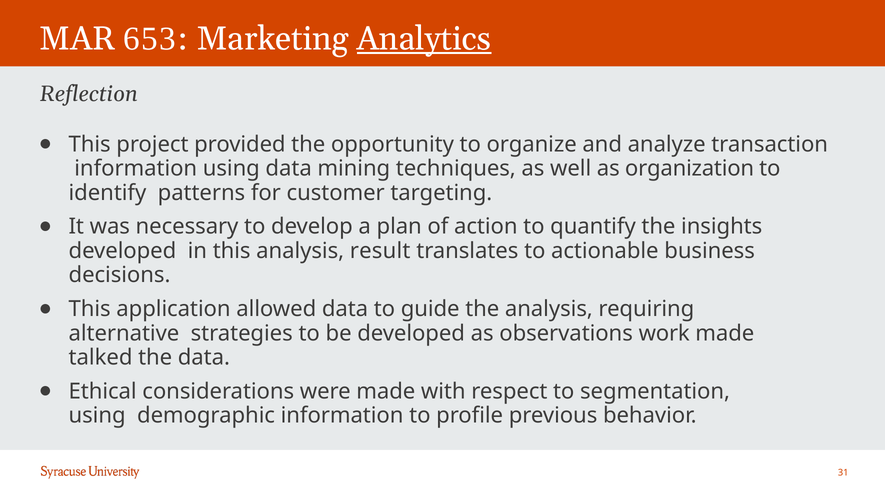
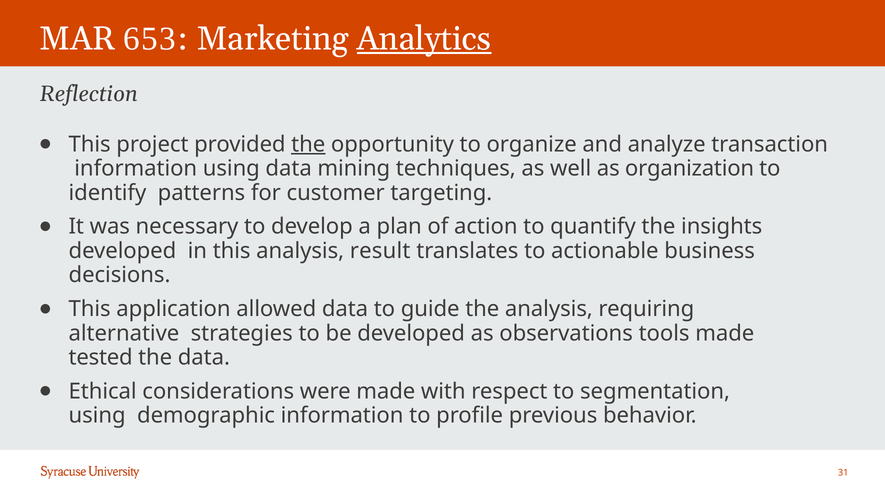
the underline: none -> present (308, 144)
work: work -> tools (664, 333)
talked: talked -> tested (101, 357)
